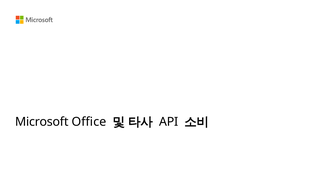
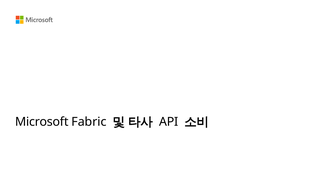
Office: Office -> Fabric (89, 122)
